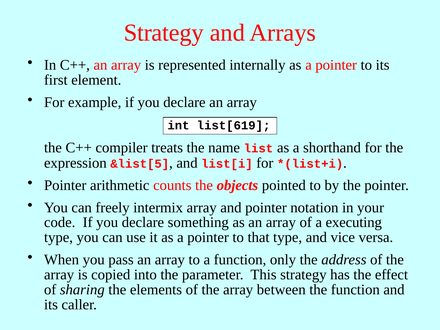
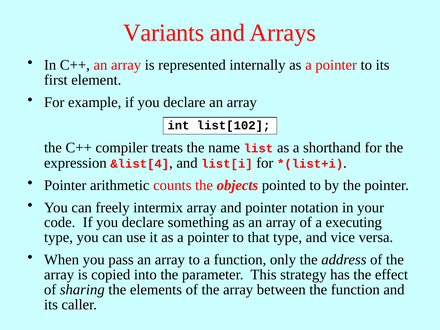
Strategy: Strategy -> Variants (164, 33)
list[619: list[619 -> list[102 (234, 125)
&list[5: &list[5 -> &list[4 (140, 164)
